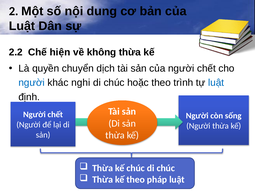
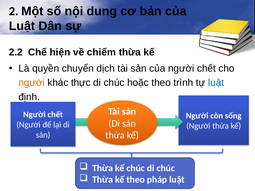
không: không -> chiếm (101, 52)
người colour: blue -> orange (32, 83)
nghi: nghi -> thực (81, 83)
